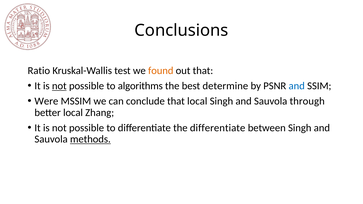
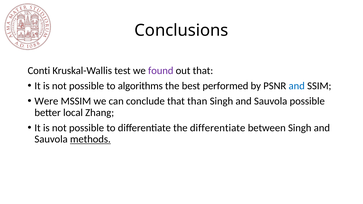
Ratio: Ratio -> Conti (39, 71)
found colour: orange -> purple (161, 71)
not underline: present -> none (59, 86)
determine: determine -> performed (225, 86)
that local: local -> than (197, 101)
Sauvola through: through -> possible (307, 101)
